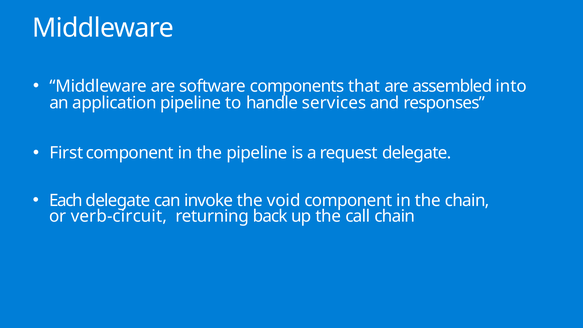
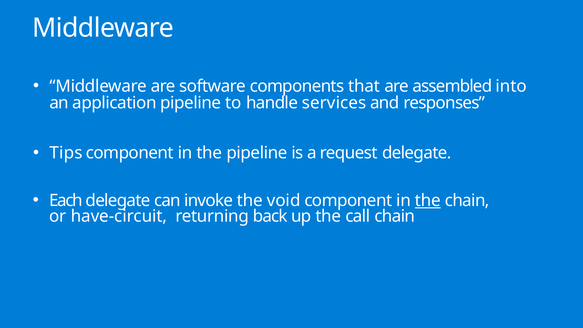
First: First -> Tips (66, 153)
the underline: none -> present (428, 201)
verb-circuit: verb-circuit -> have-circuit (119, 216)
